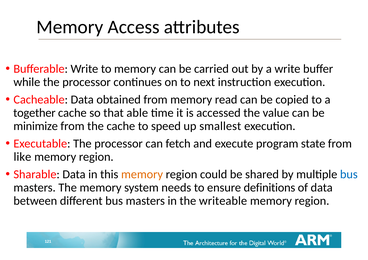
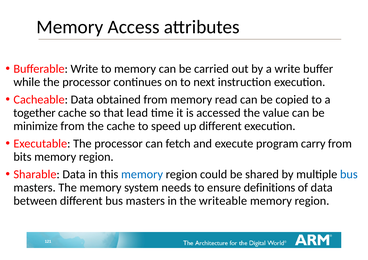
able: able -> lead (137, 113)
up smallest: smallest -> different (220, 126)
state: state -> carry (313, 144)
like: like -> bits (22, 157)
memory colour: orange -> blue (142, 174)
